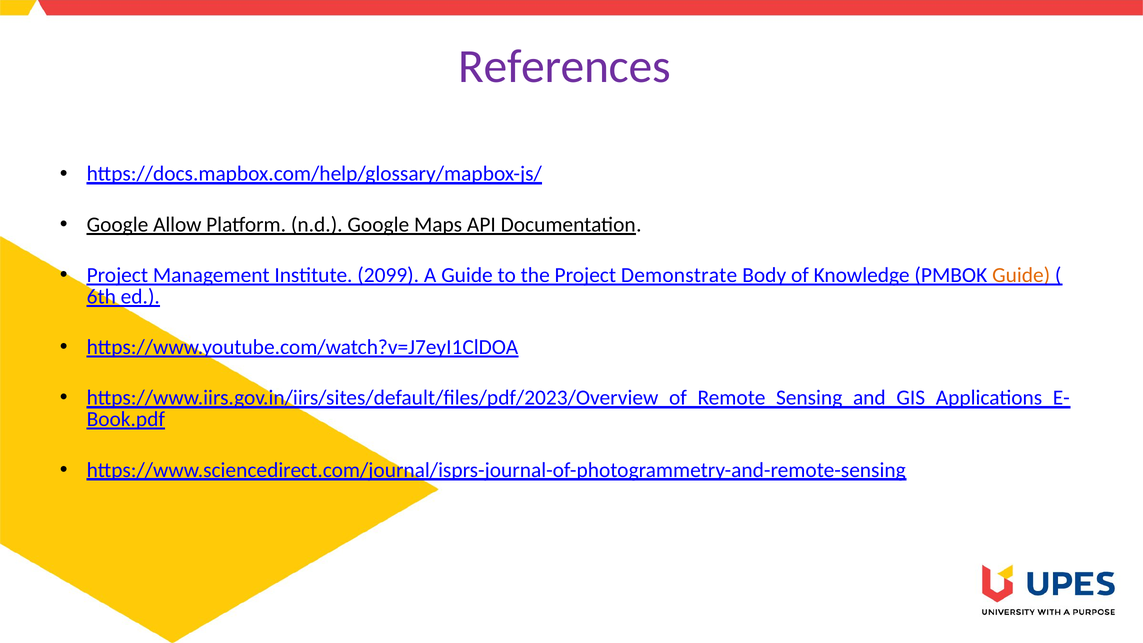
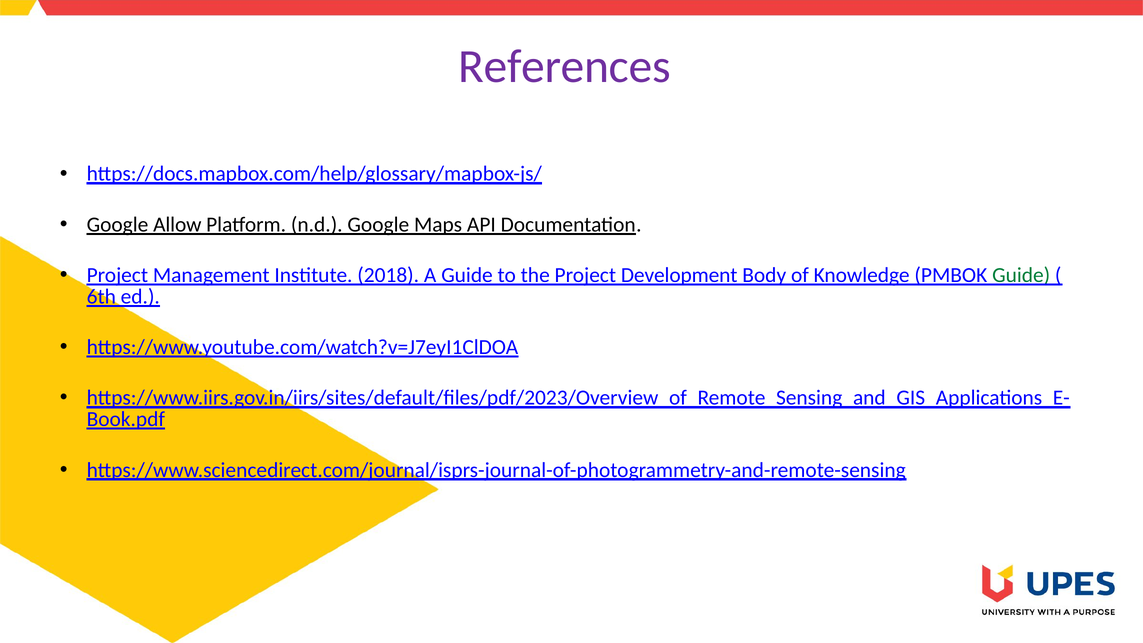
2099: 2099 -> 2018 (388, 275)
Demonstrate: Demonstrate -> Development (679, 275)
Guide colour: orange -> green (1021, 275)
